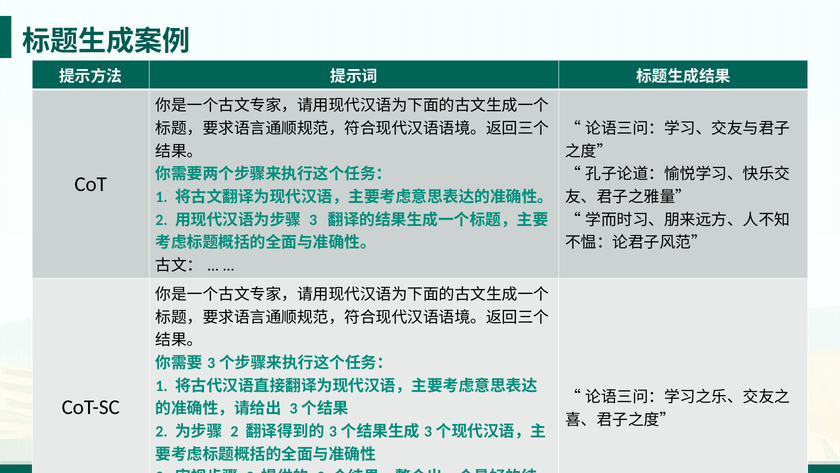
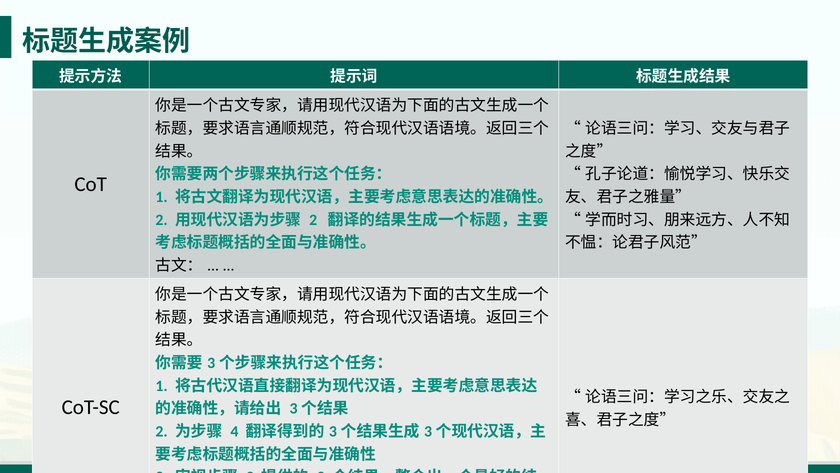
3: 3 -> 2 (313, 220)
2: 2 -> 4 (234, 431)
